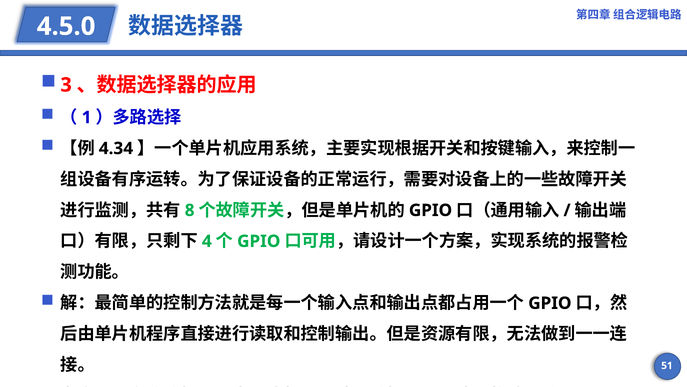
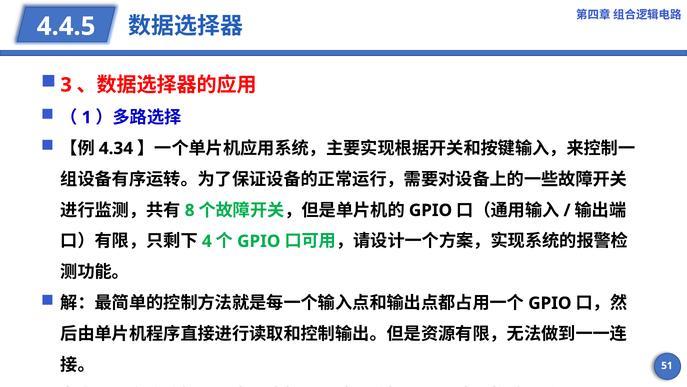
4.5.0: 4.5.0 -> 4.4.5 (66, 26)
